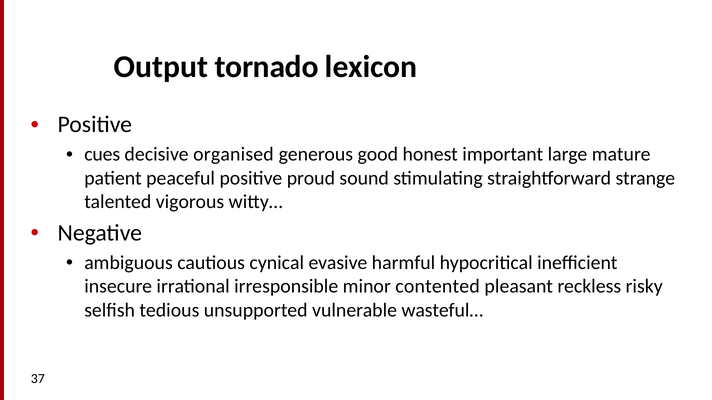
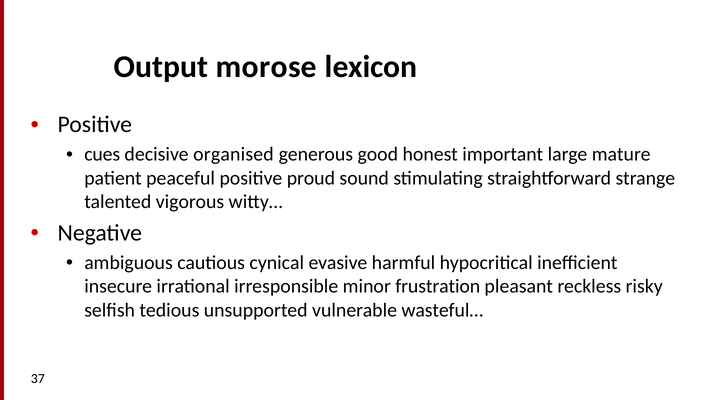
tornado: tornado -> morose (266, 67)
contented: contented -> frustration (438, 287)
